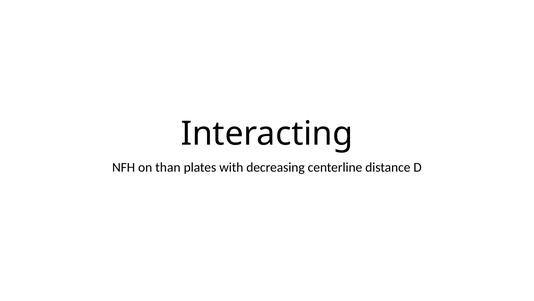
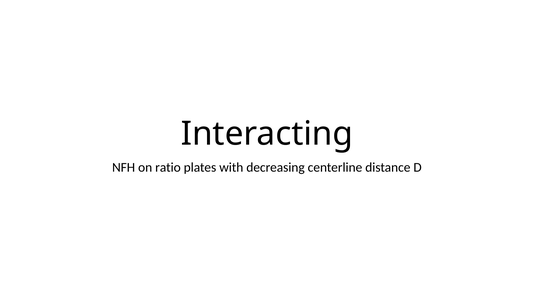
than: than -> ratio (168, 167)
